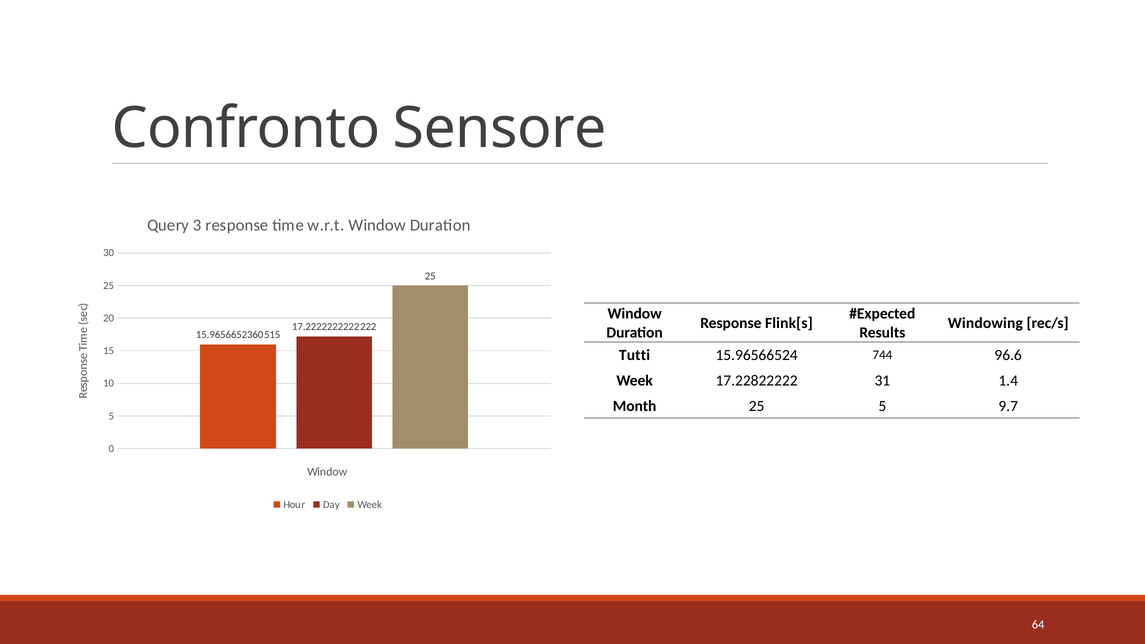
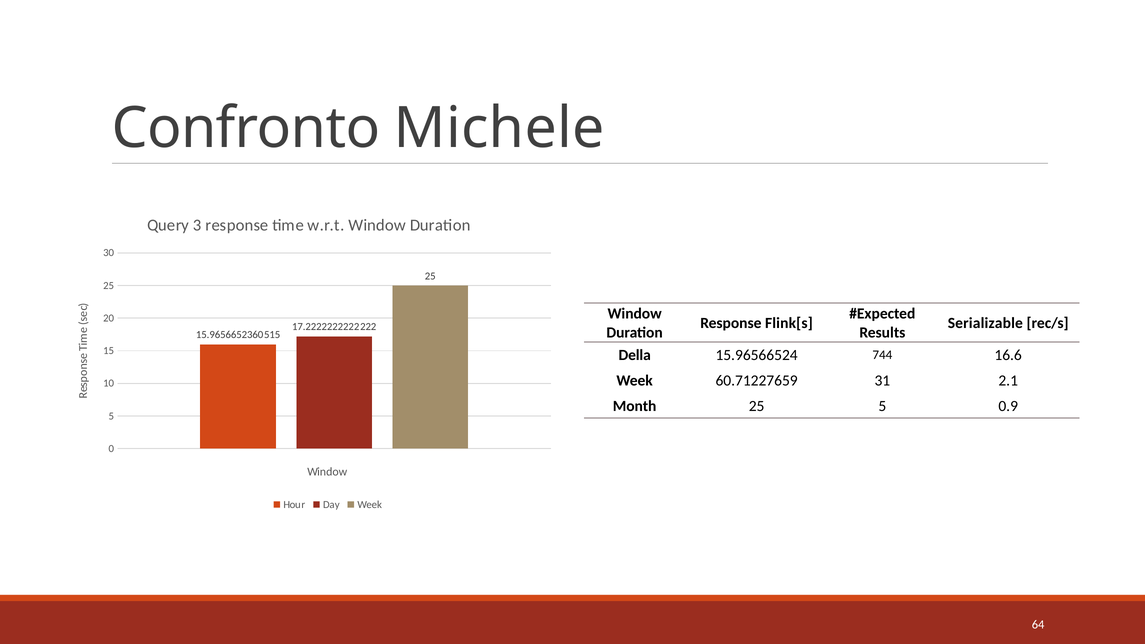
Sensore: Sensore -> Michele (499, 128)
Windowing: Windowing -> Serializable (985, 323)
Tutti: Tutti -> Della (635, 355)
96.6: 96.6 -> 16.6 (1008, 355)
17.22822222: 17.22822222 -> 60.71227659 (757, 381)
1.4: 1.4 -> 2.1 (1008, 381)
9.7: 9.7 -> 0.9 (1008, 406)
